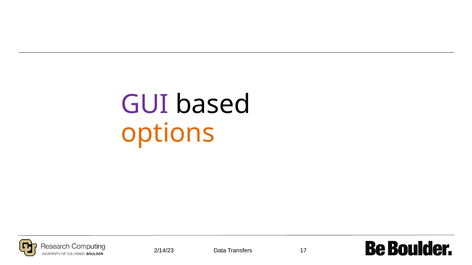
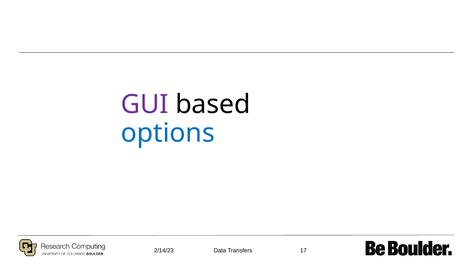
options colour: orange -> blue (168, 133)
